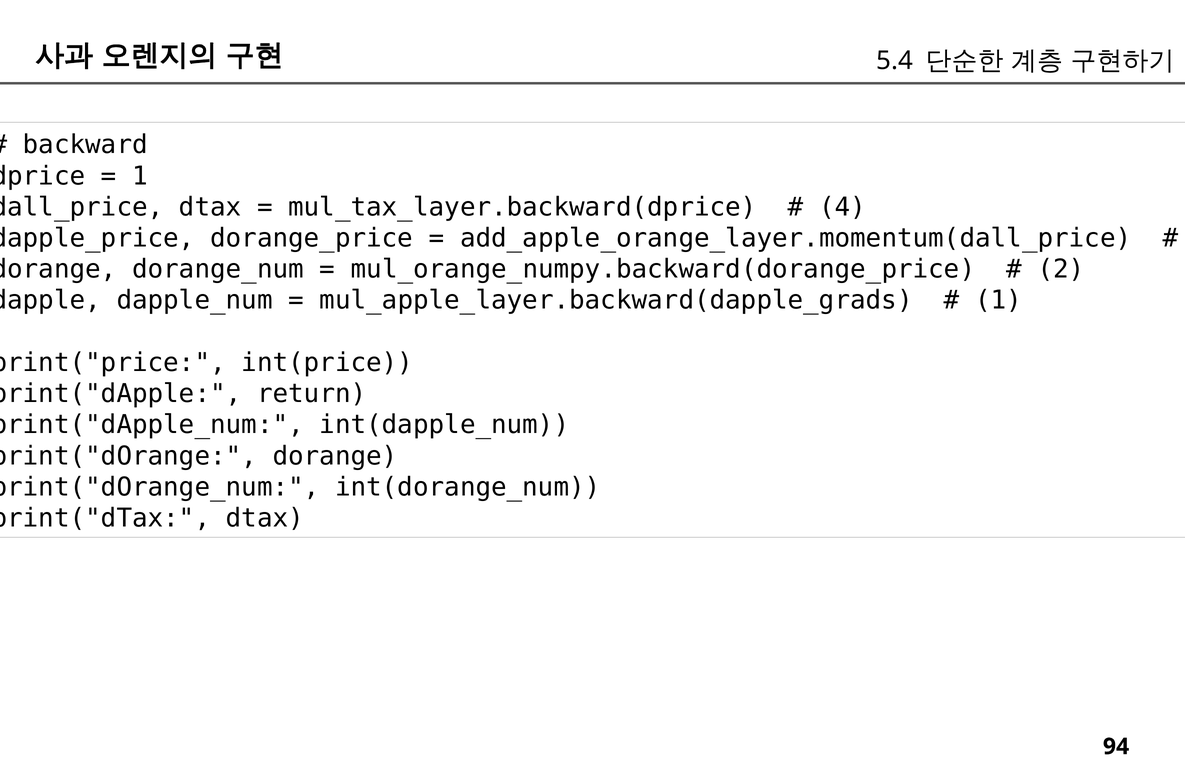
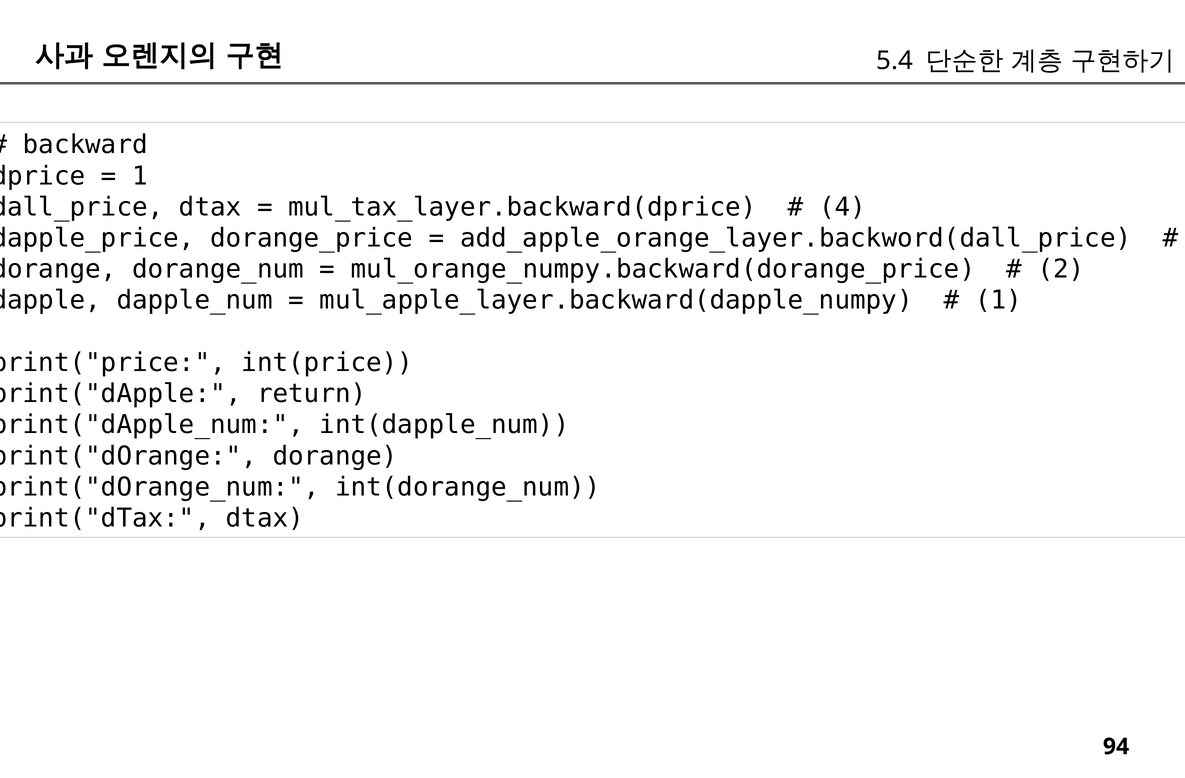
add_apple_orange_layer.momentum(dall_price: add_apple_orange_layer.momentum(dall_price -> add_apple_orange_layer.backword(dall_price (796, 238)
mul_apple_layer.backward(dapple_grads: mul_apple_layer.backward(dapple_grads -> mul_apple_layer.backward(dapple_numpy (616, 301)
